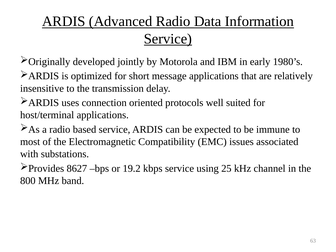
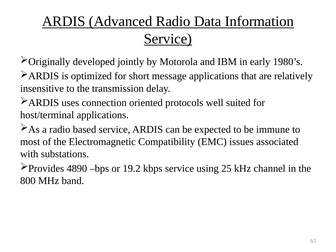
8627: 8627 -> 4890 (77, 168)
